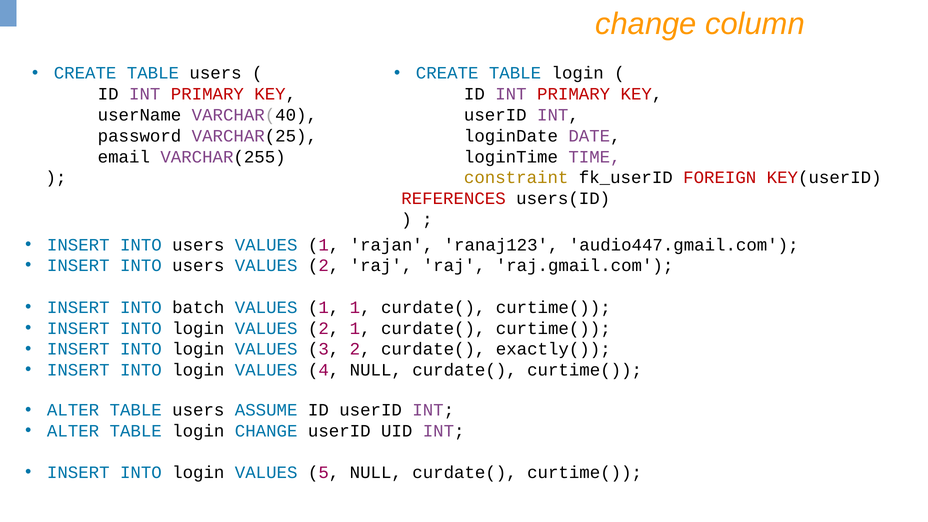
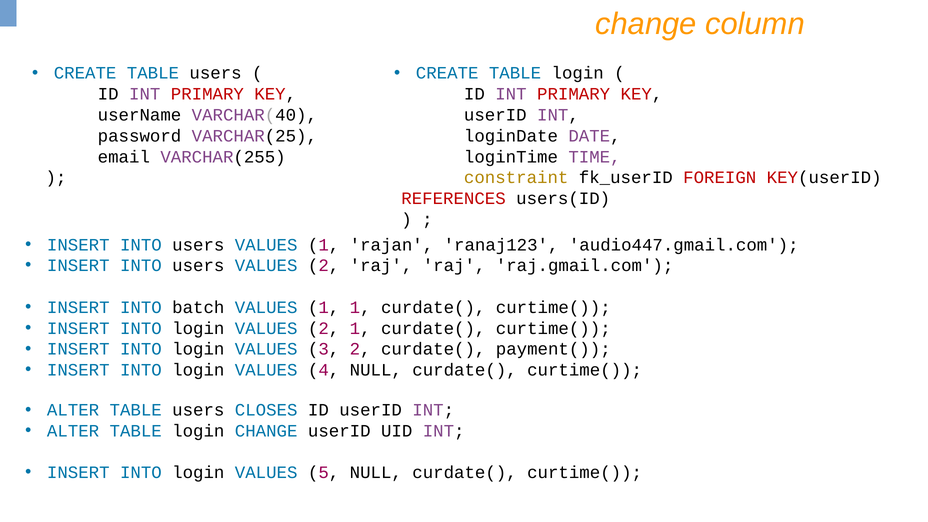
exactly(: exactly( -> payment( (553, 349)
ASSUME: ASSUME -> CLOSES (266, 410)
